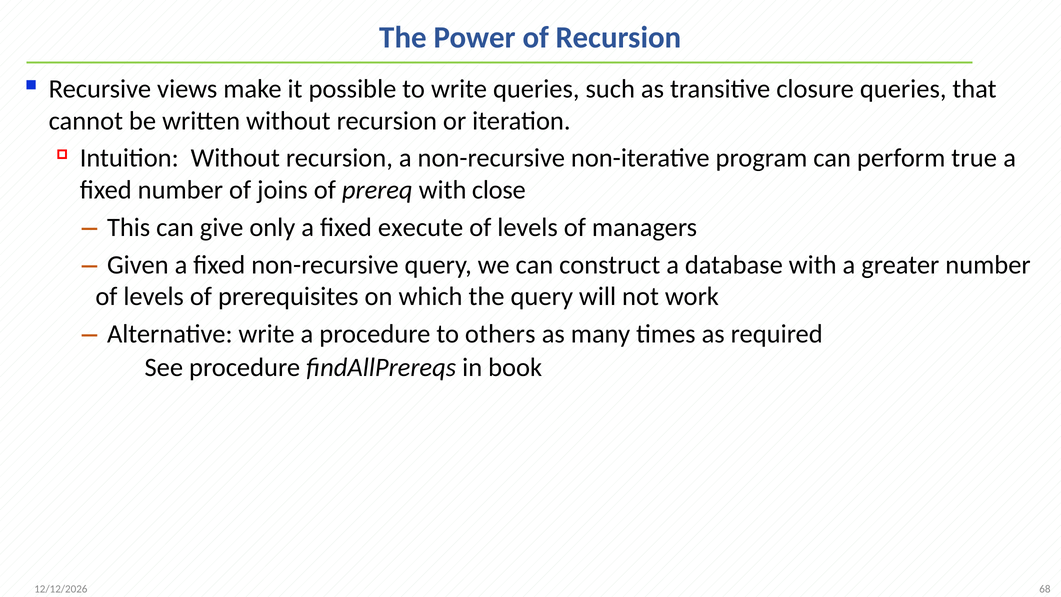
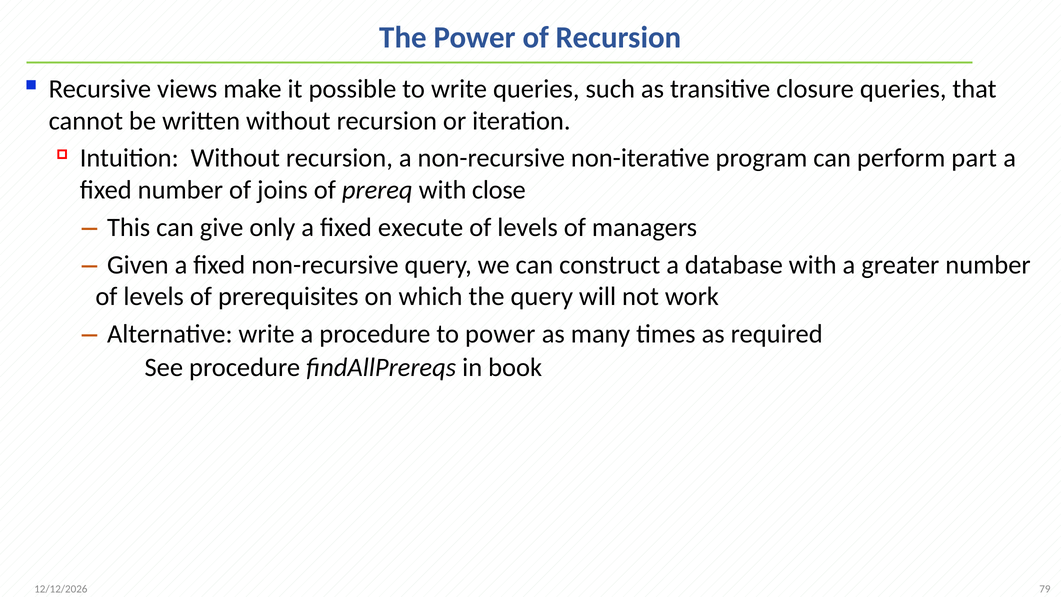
true: true -> part (974, 158)
to others: others -> power (500, 334)
68: 68 -> 79 (1045, 589)
